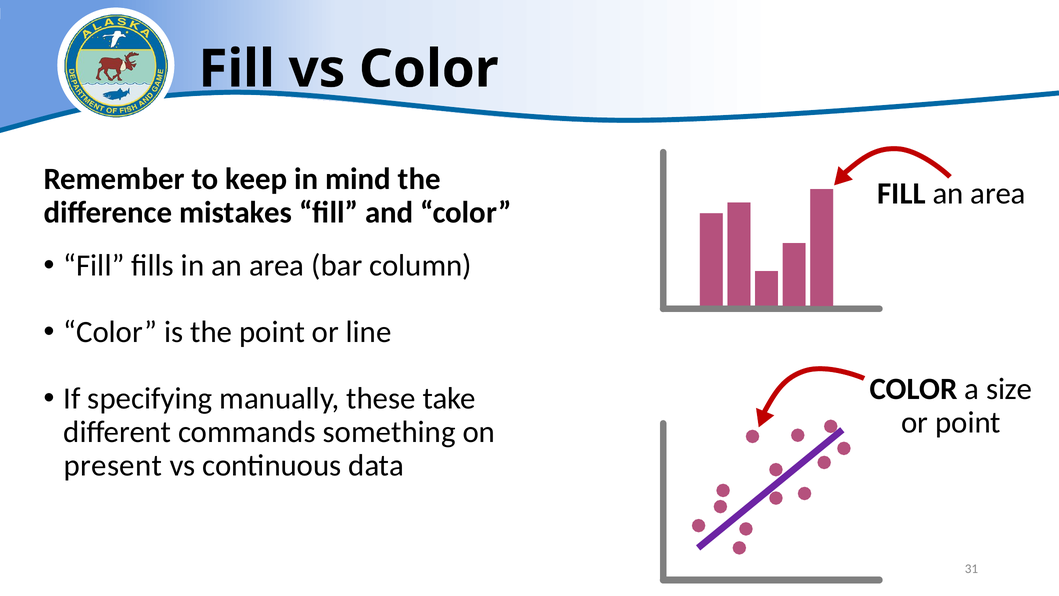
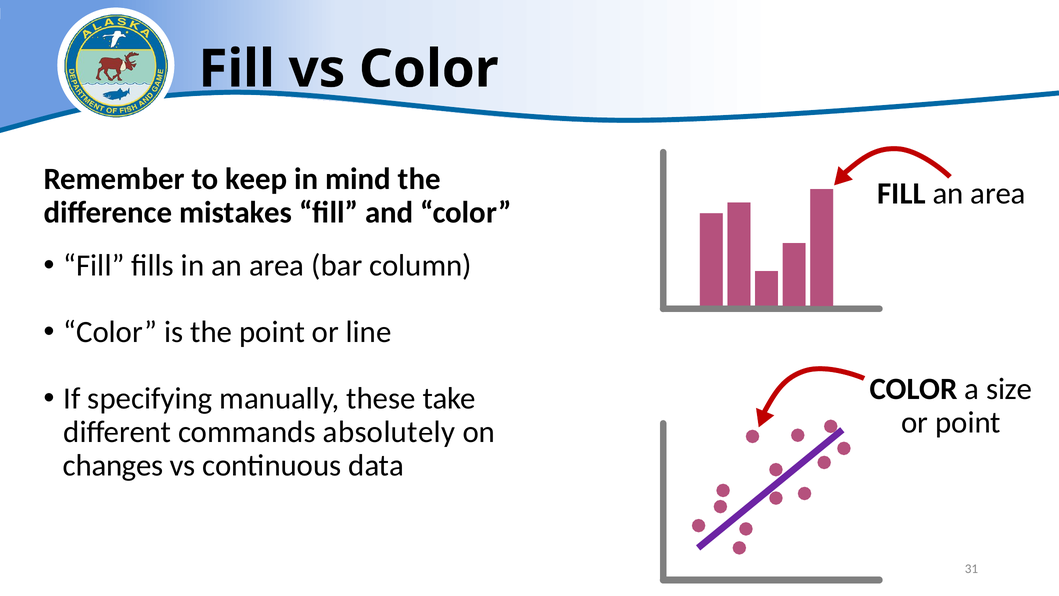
something: something -> absolutely (389, 432)
present: present -> changes (113, 465)
